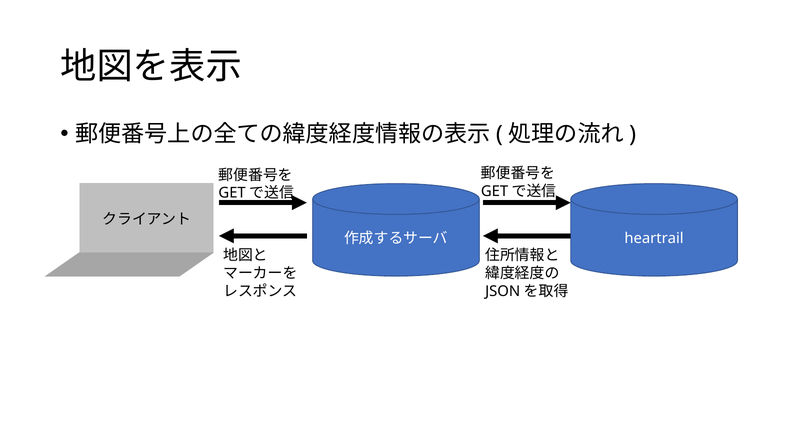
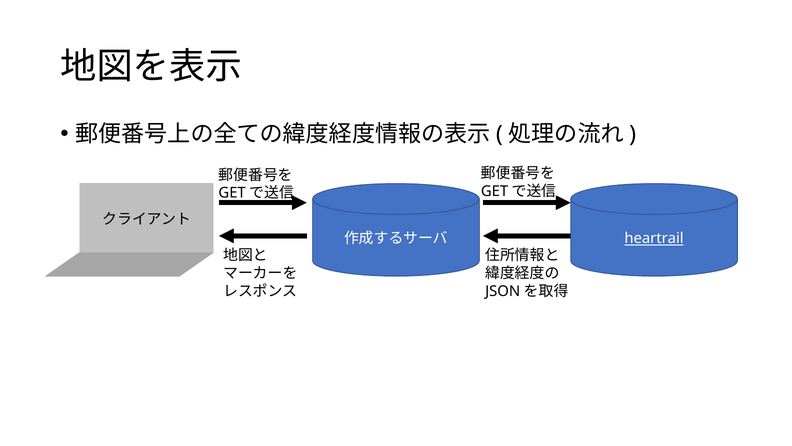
heartrail underline: none -> present (654, 238)
